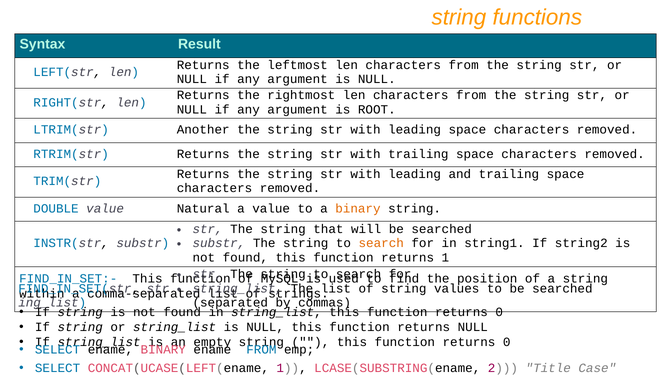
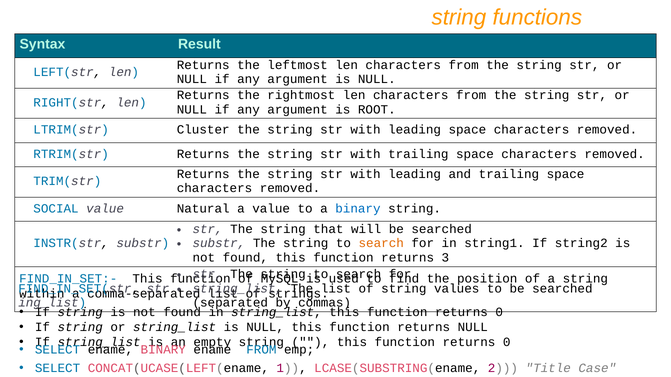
Another: Another -> Cluster (203, 130)
DOUBLE: DOUBLE -> SOCIAL (56, 209)
binary colour: orange -> blue (358, 209)
returns 1: 1 -> 3 (445, 258)
